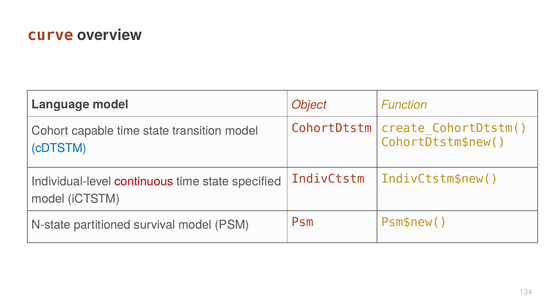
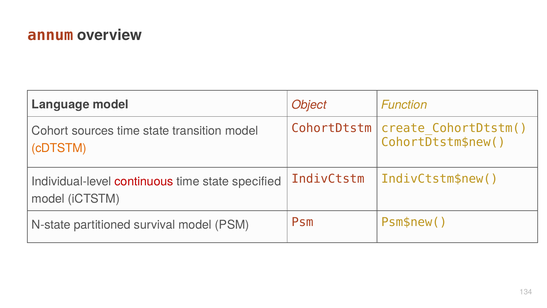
curve: curve -> annum (50, 35)
capable: capable -> sources (93, 131)
cDTSTM colour: blue -> orange (59, 148)
